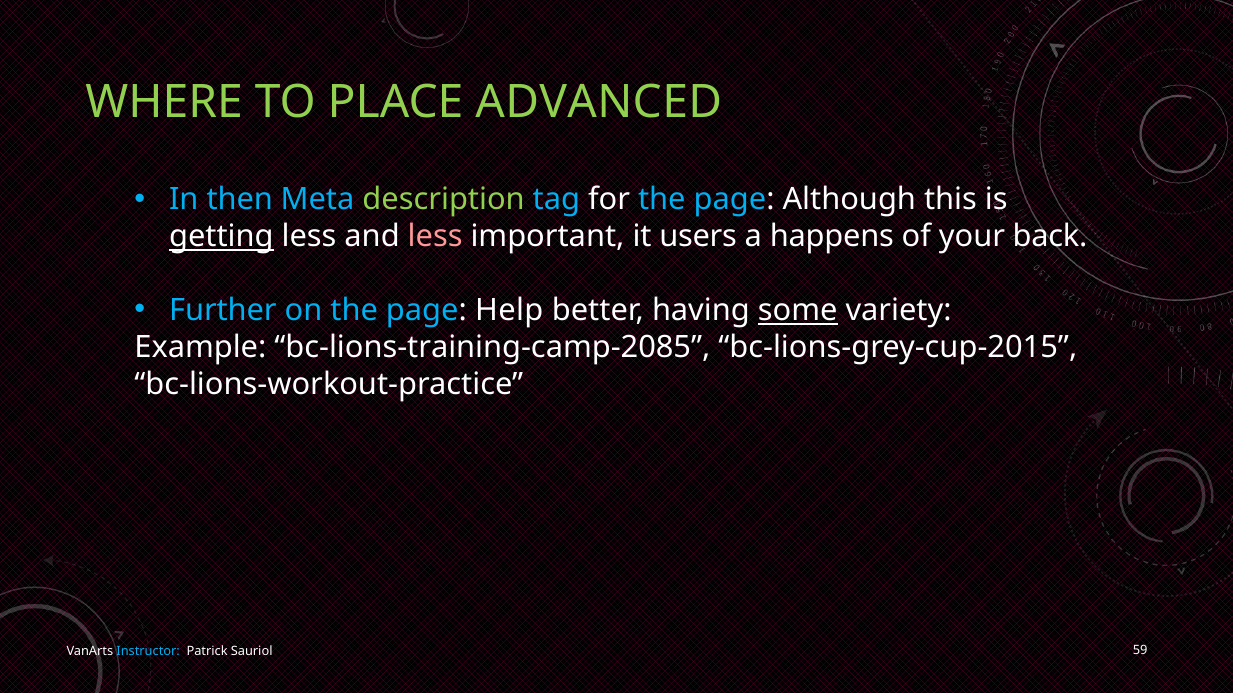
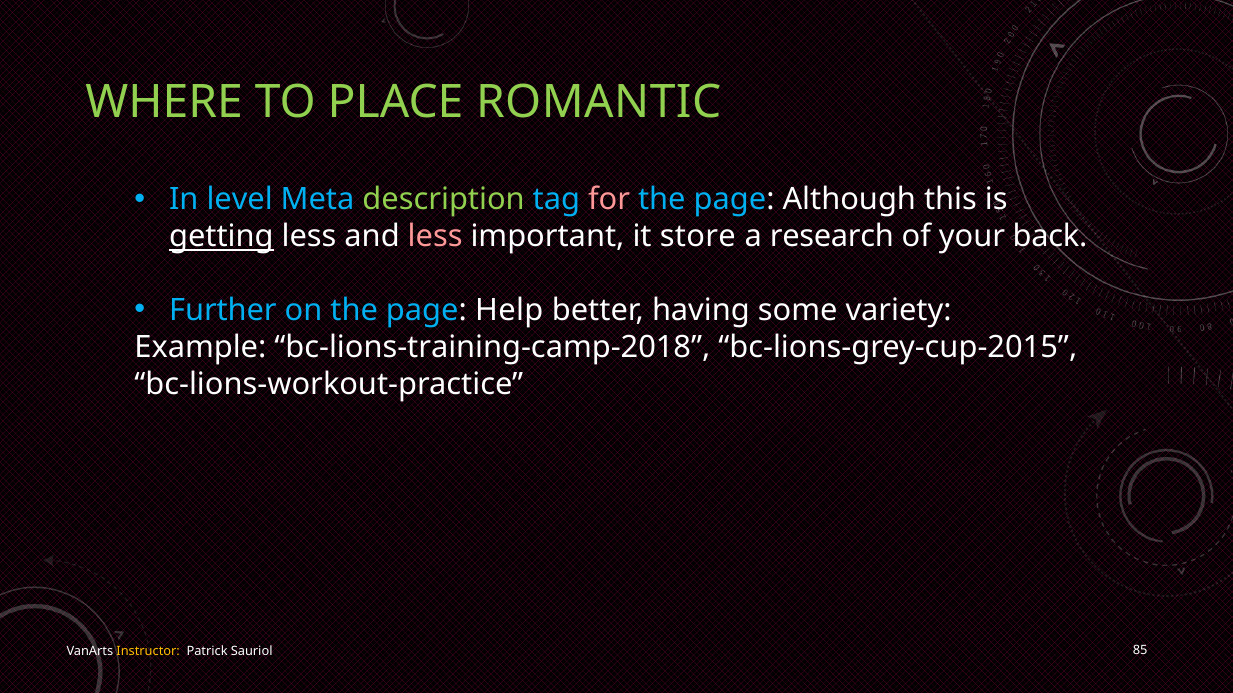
ADVANCED: ADVANCED -> ROMANTIC (599, 102)
then: then -> level (240, 200)
for colour: white -> pink (609, 200)
users: users -> store (698, 237)
happens: happens -> research (832, 237)
some underline: present -> none (798, 311)
bc-lions-training-camp-2085: bc-lions-training-camp-2085 -> bc-lions-training-camp-2018 (492, 348)
Instructor colour: light blue -> yellow (148, 652)
59: 59 -> 85 (1140, 651)
